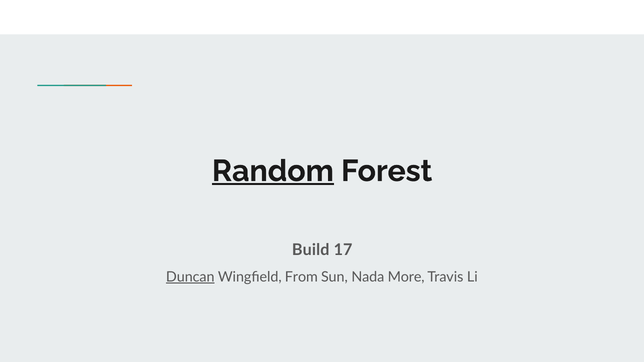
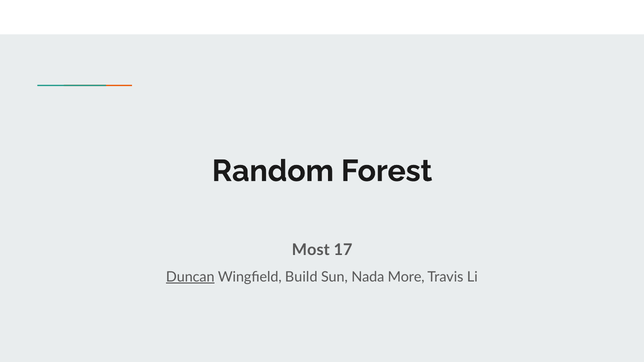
Random underline: present -> none (273, 171)
Build: Build -> Most (311, 250)
From: From -> Build (301, 277)
